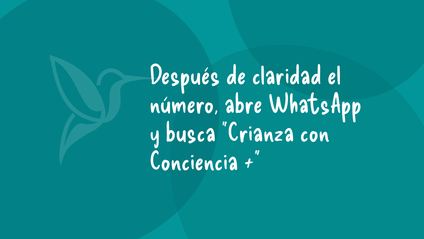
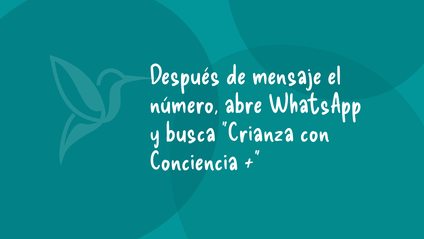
claridad: claridad -> mensaje (287, 76)
